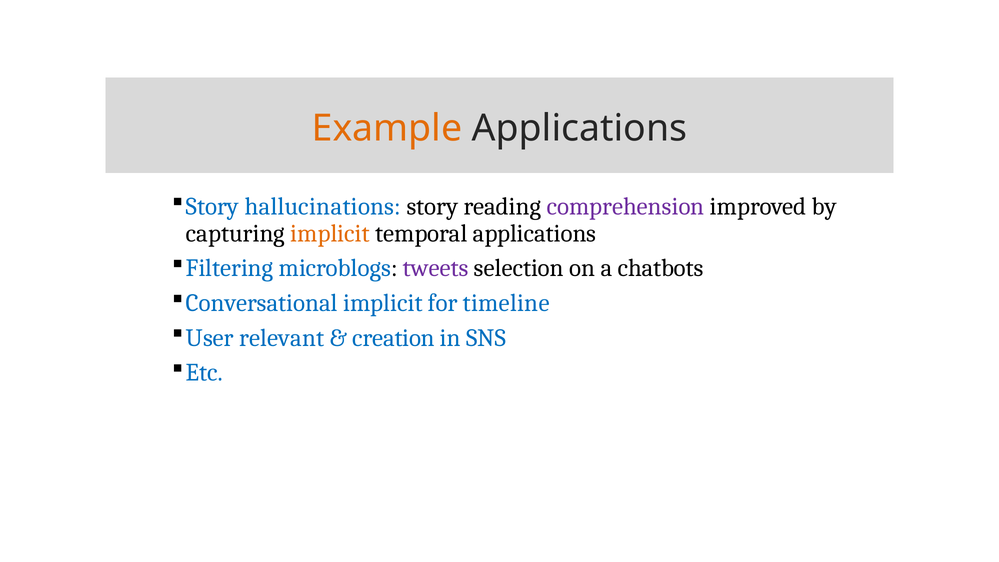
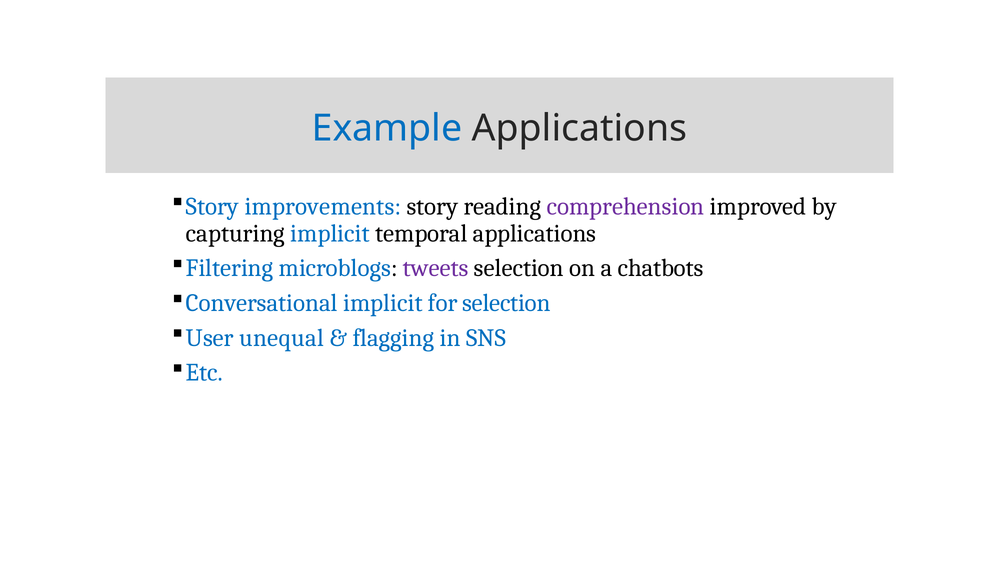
Example colour: orange -> blue (387, 129)
hallucinations: hallucinations -> improvements (323, 206)
implicit colour: orange -> blue (330, 233)
for timeline: timeline -> selection (506, 303)
relevant: relevant -> unequal (282, 338)
creation: creation -> flagging (393, 338)
